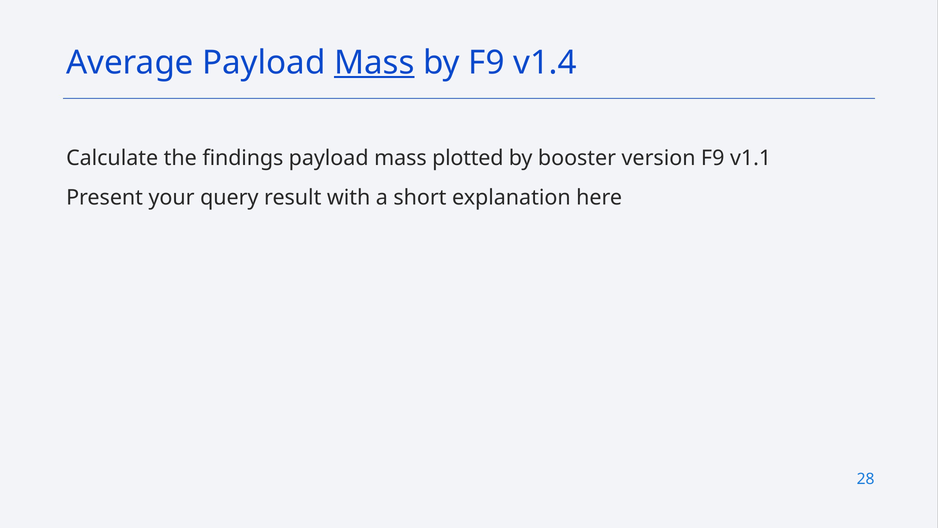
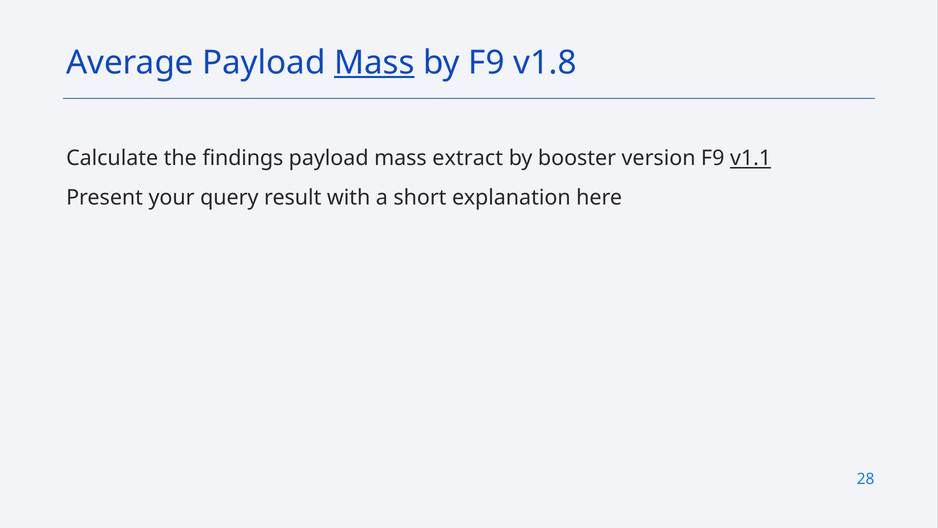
v1.4: v1.4 -> v1.8 (545, 63)
plotted: plotted -> extract (468, 158)
v1.1 underline: none -> present (751, 158)
